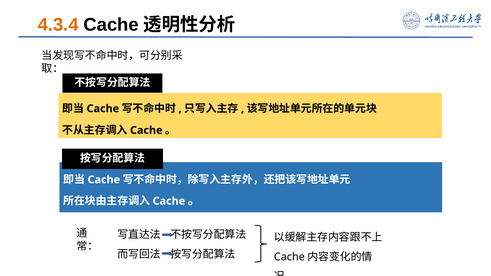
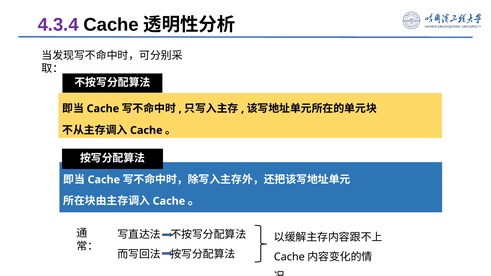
4.3.4 colour: orange -> purple (58, 25)
